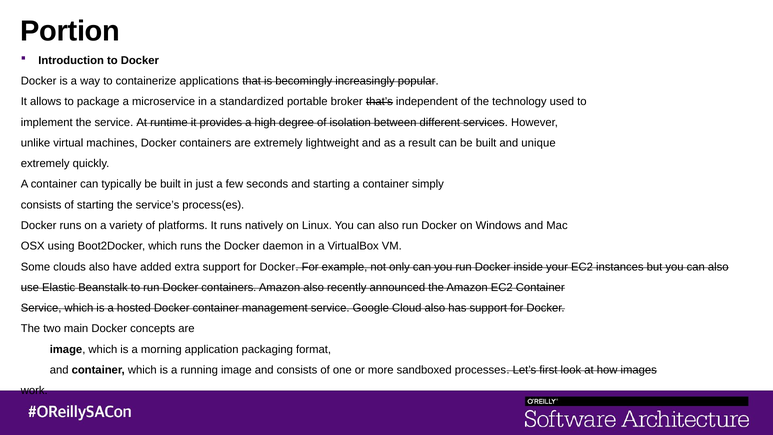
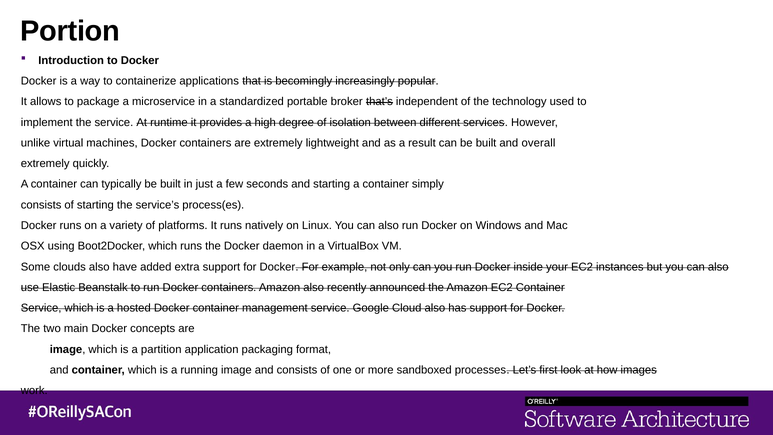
unique: unique -> overall (538, 143)
morning: morning -> partition (161, 349)
